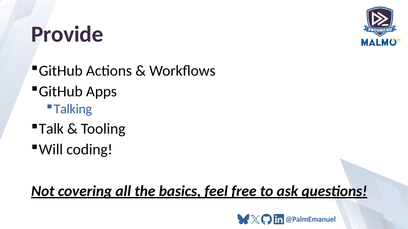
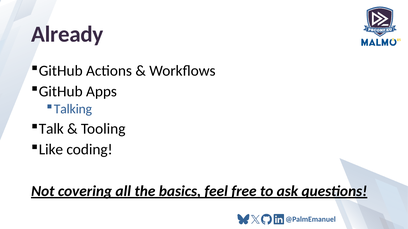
Provide: Provide -> Already (67, 34)
Will: Will -> Like (51, 150)
